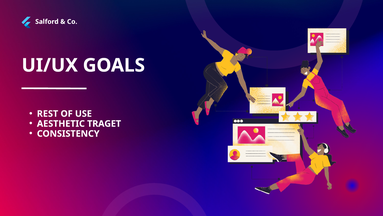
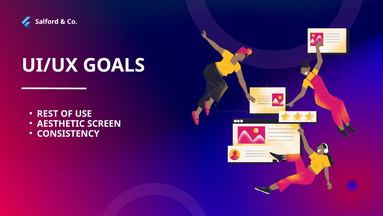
TRAGET: TRAGET -> SCREEN (104, 123)
